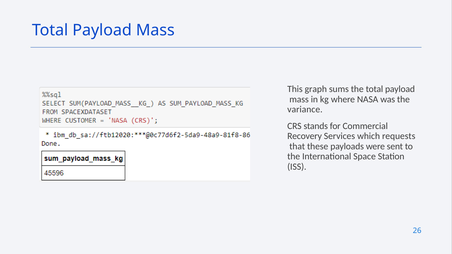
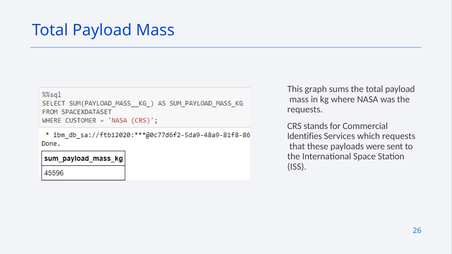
variance: variance -> requests (305, 110)
Recovery: Recovery -> Identifies (305, 136)
